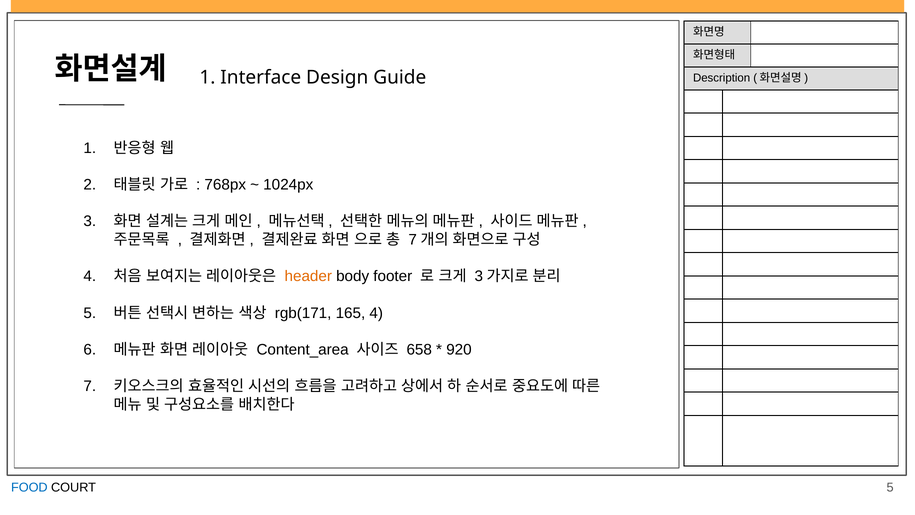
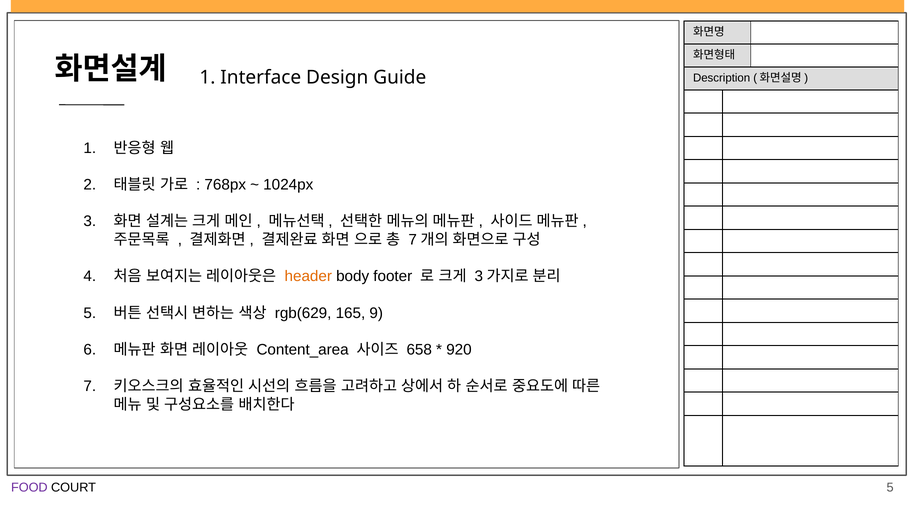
rgb(171: rgb(171 -> rgb(629 (303, 313)
165 4: 4 -> 9 (376, 313)
FOOD colour: blue -> purple (29, 487)
